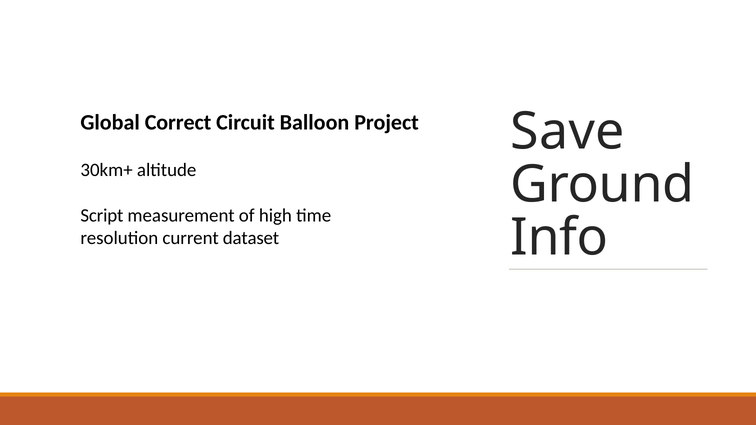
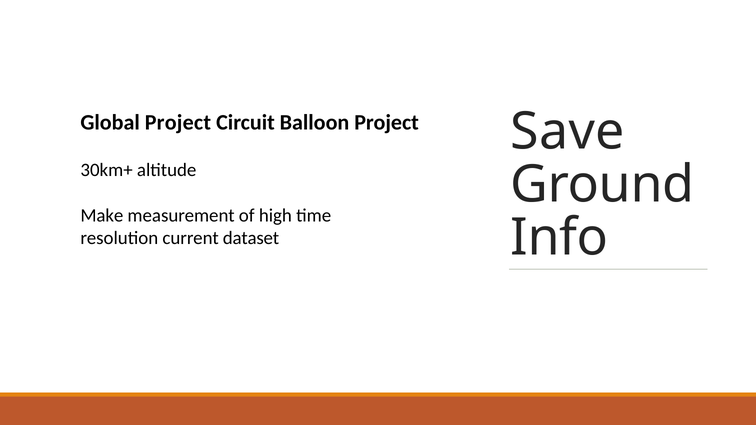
Global Correct: Correct -> Project (178, 123)
Script: Script -> Make (102, 216)
